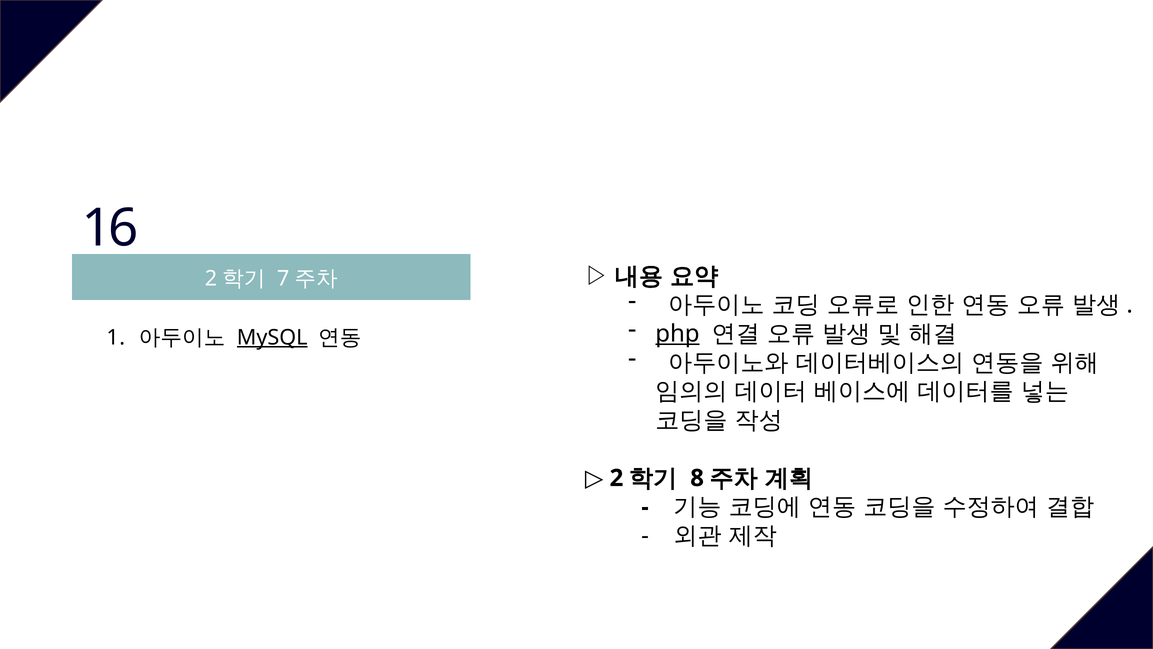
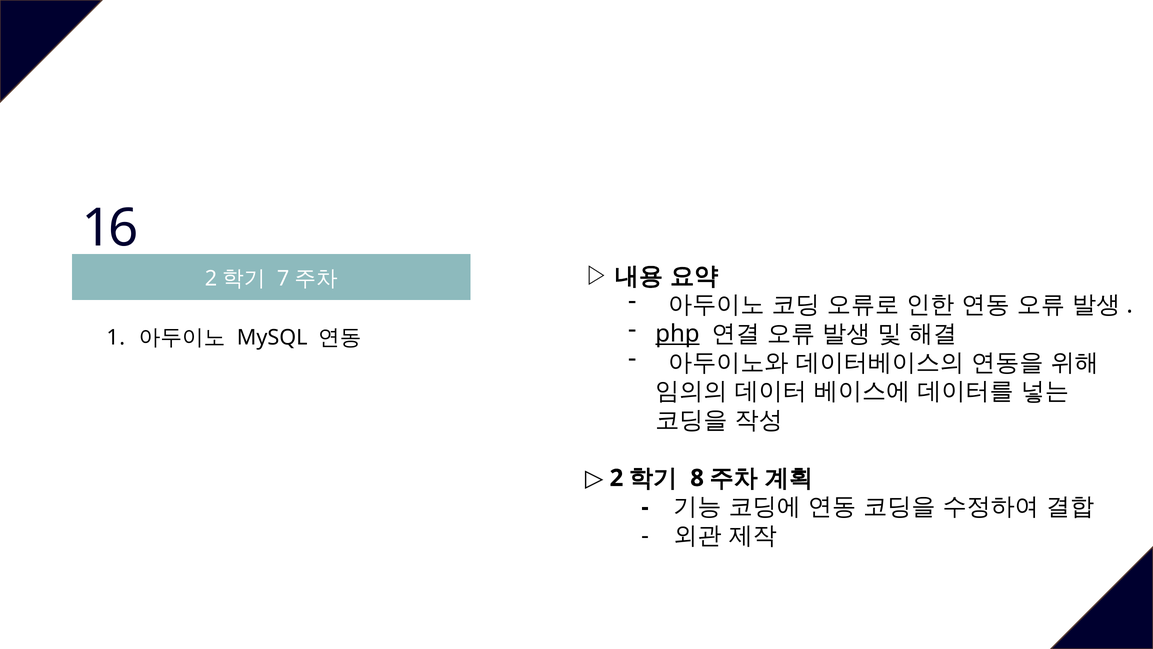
MySQL underline: present -> none (272, 337)
